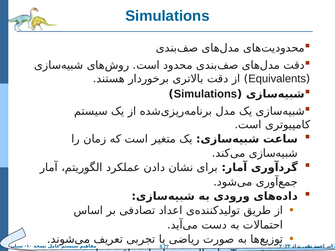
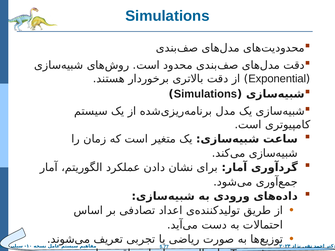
Equivalents: Equivalents -> Exponential (277, 79)
